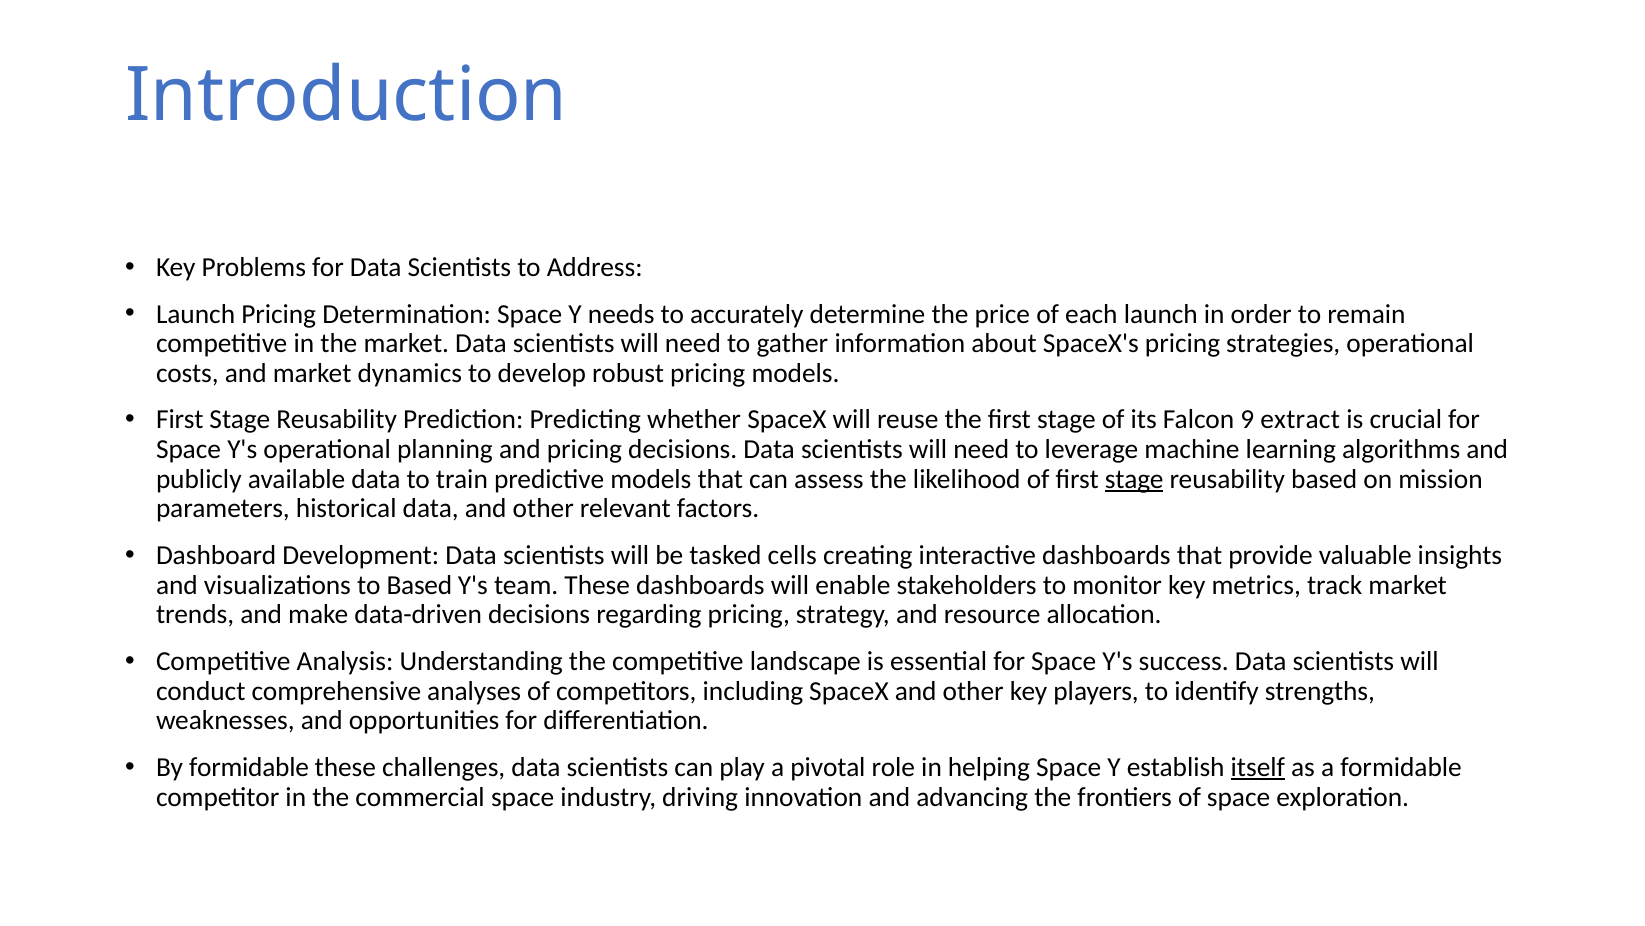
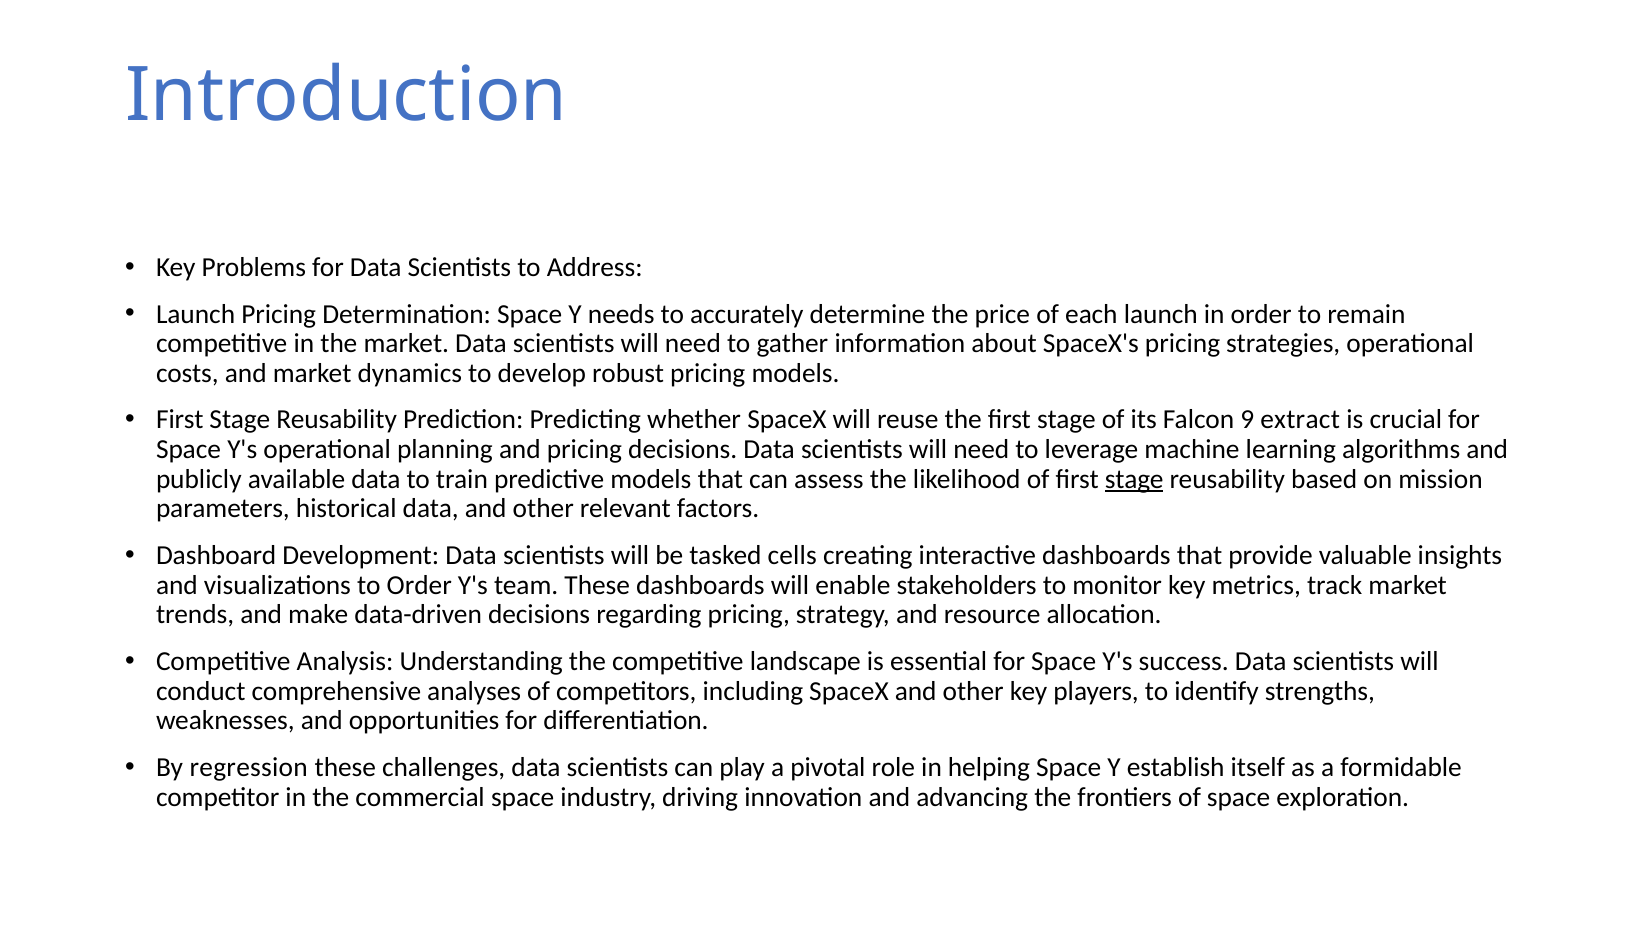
to Based: Based -> Order (419, 585)
By formidable: formidable -> regression (249, 767)
itself underline: present -> none (1258, 767)
